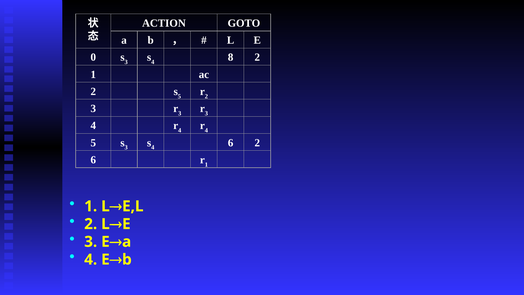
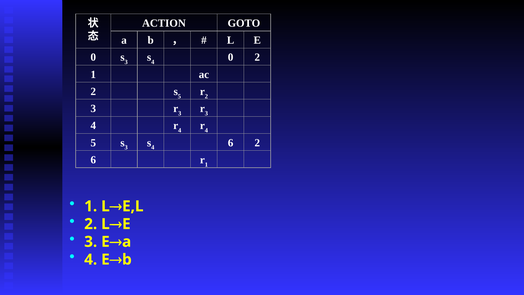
4 8: 8 -> 0 (231, 57)
